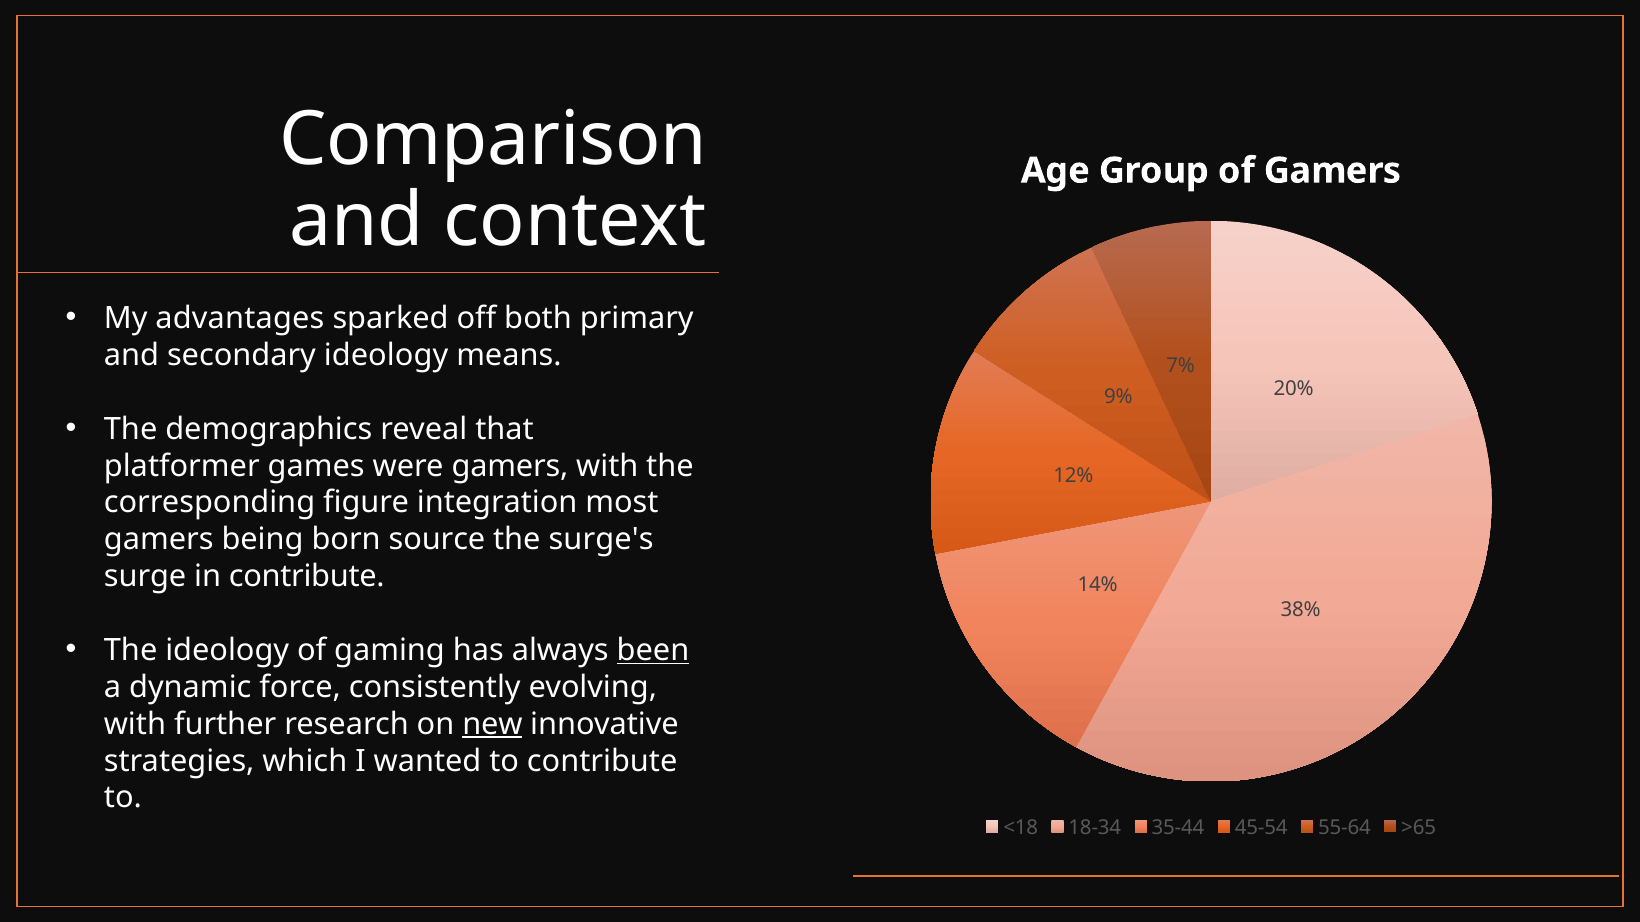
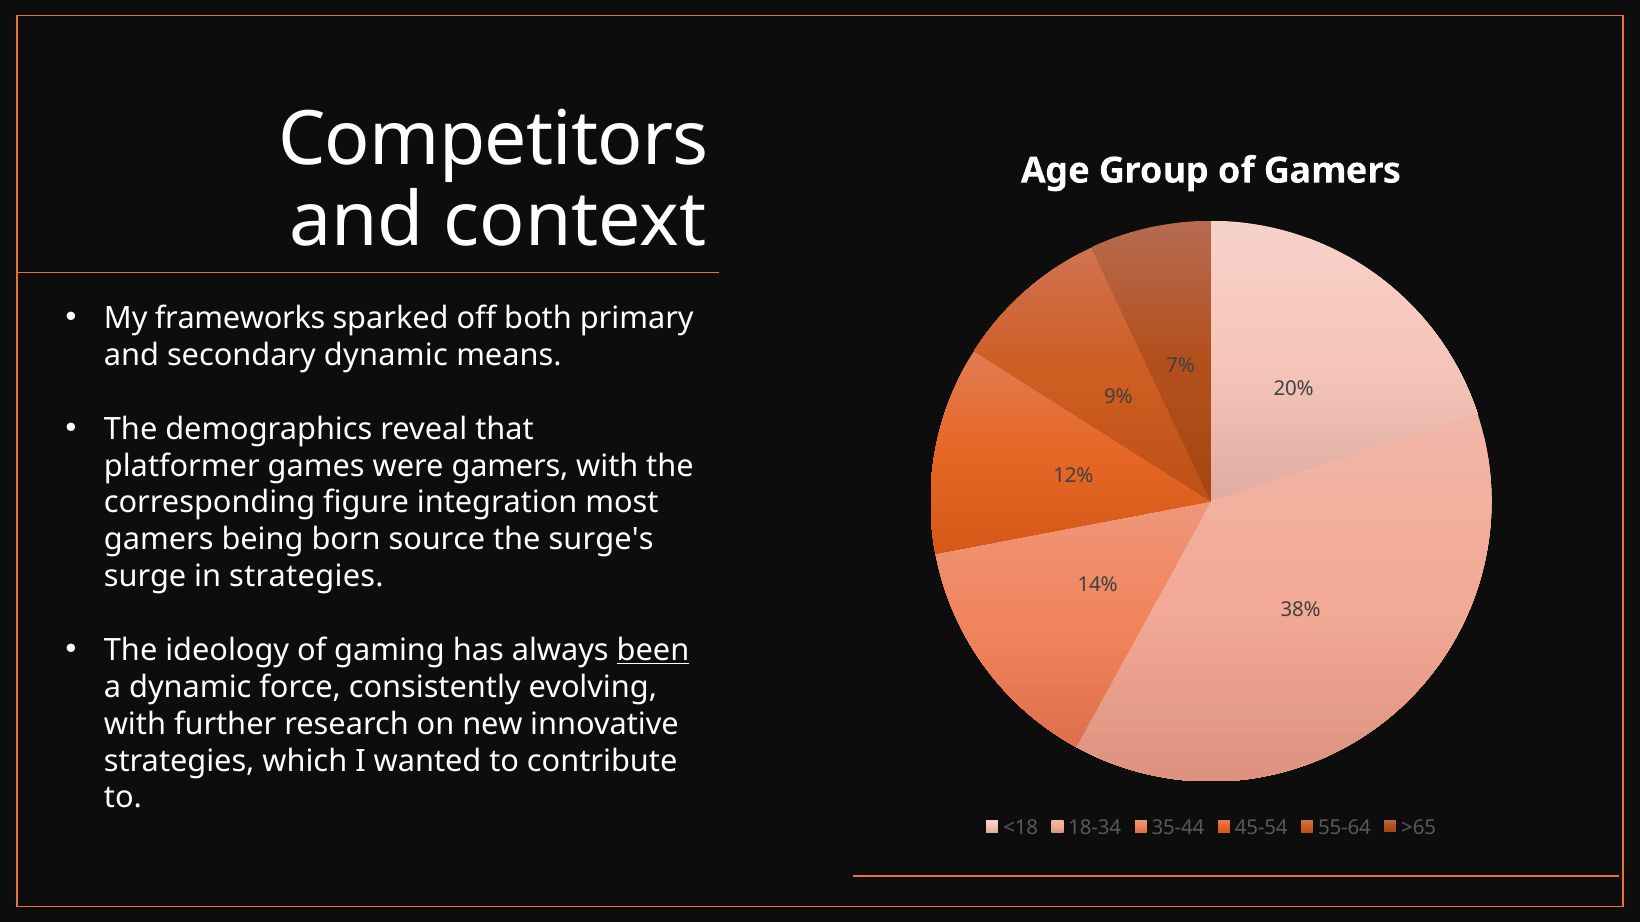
Comparison: Comparison -> Competitors (493, 140)
advantages: advantages -> frameworks (240, 319)
secondary ideology: ideology -> dynamic (386, 355)
in contribute: contribute -> strategies (306, 577)
new underline: present -> none (492, 724)
